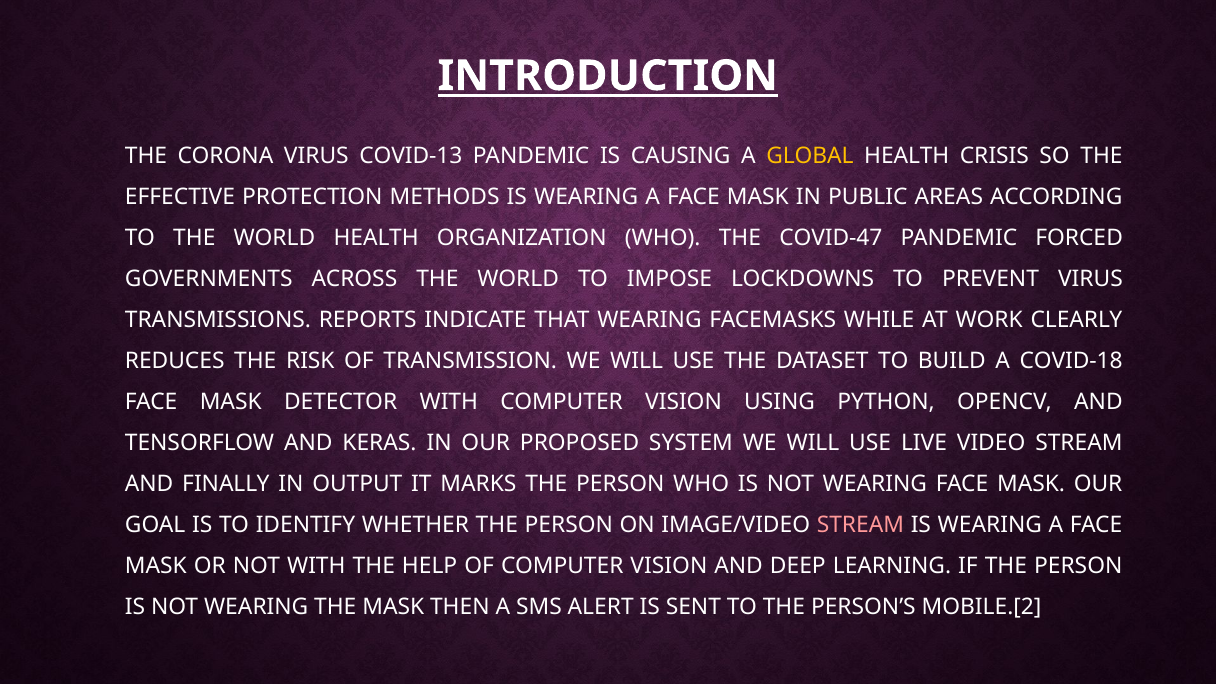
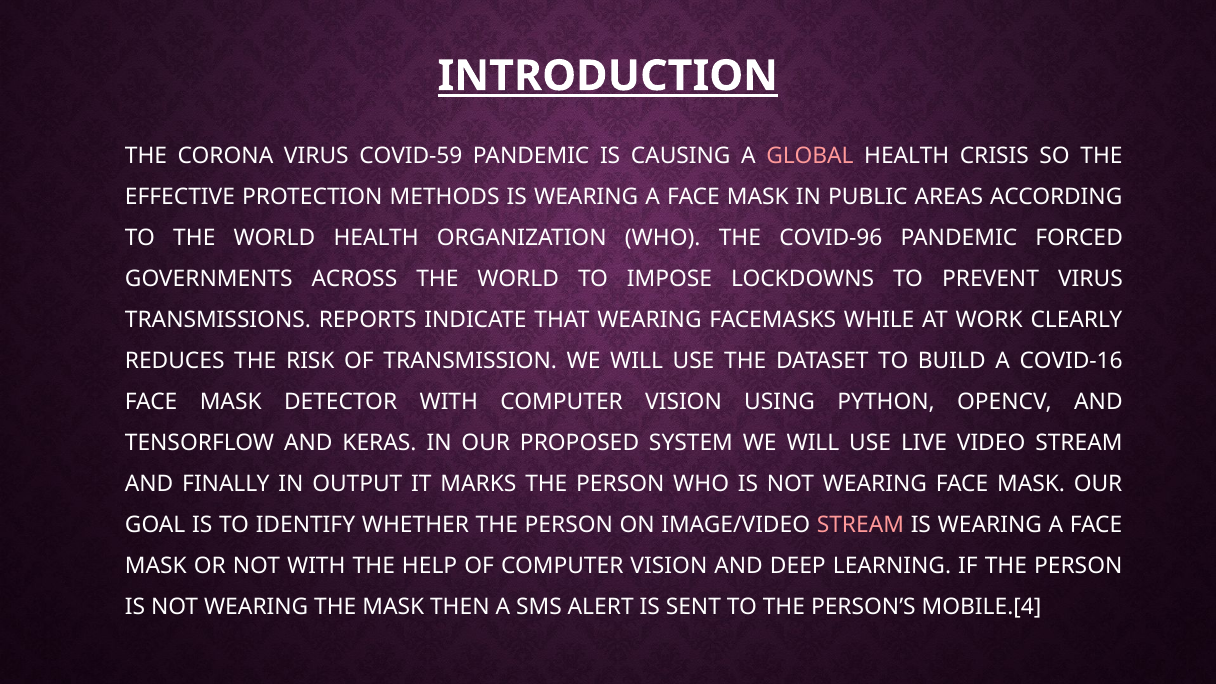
COVID-13: COVID-13 -> COVID-59 (411, 156)
GLOBAL colour: yellow -> pink (810, 156)
COVID-47: COVID-47 -> COVID-96 (831, 238)
COVID-18: COVID-18 -> COVID-16 (1071, 361)
MOBILE.[2: MOBILE.[2 -> MOBILE.[4 (982, 607)
